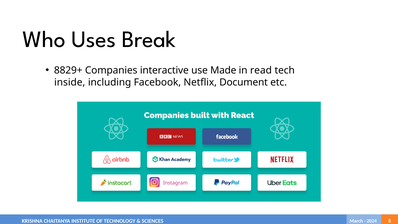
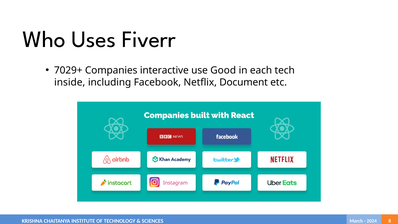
Break: Break -> Fiverr (149, 39)
8829+: 8829+ -> 7029+ (68, 70)
Made: Made -> Good (223, 70)
read: read -> each (261, 70)
